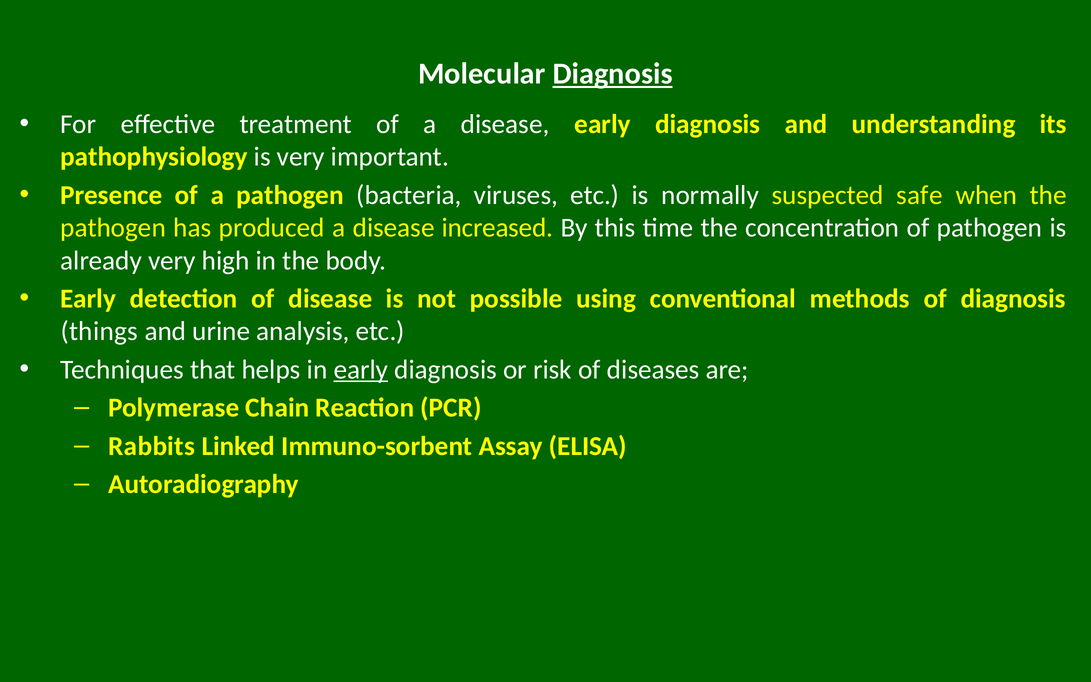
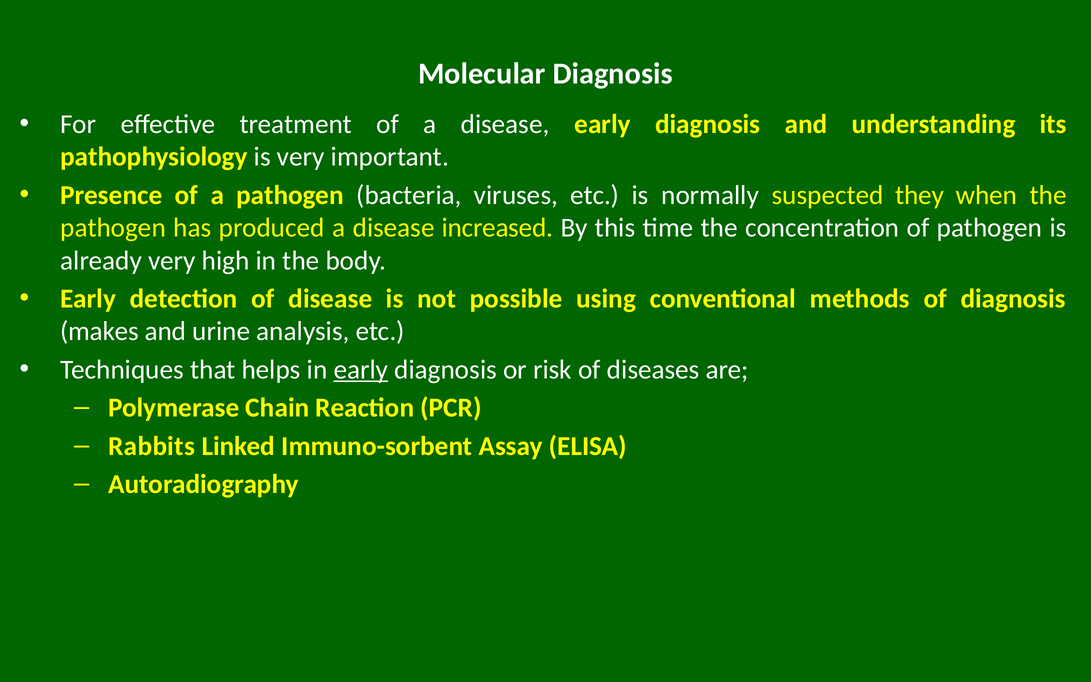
Diagnosis underline: present -> none (613, 74)
safe: safe -> they (920, 195)
things: things -> makes (100, 331)
